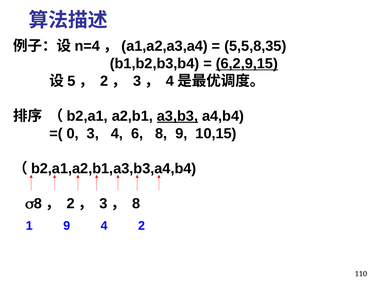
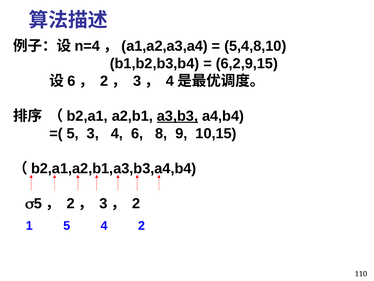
5,5,8,35: 5,5,8,35 -> 5,4,8,10 (255, 46)
6,2,9,15 underline: present -> none (247, 63)
5: 5 -> 6 (71, 81)
0: 0 -> 5 (73, 133)
8: 8 -> 5 (38, 203)
8: 8 -> 2 (136, 203)
1 9: 9 -> 5 (67, 225)
